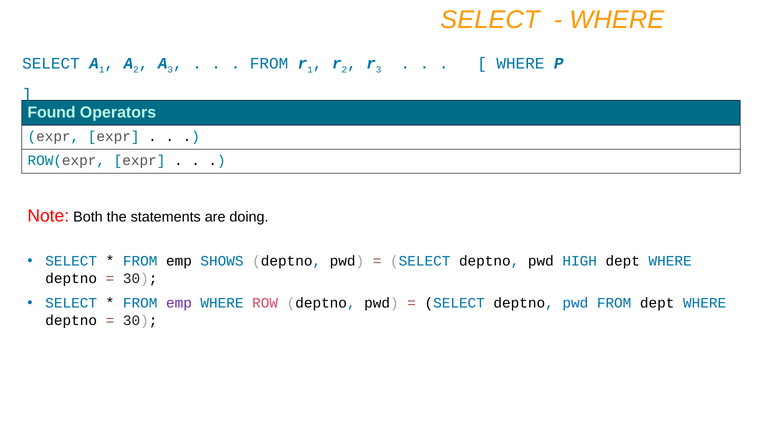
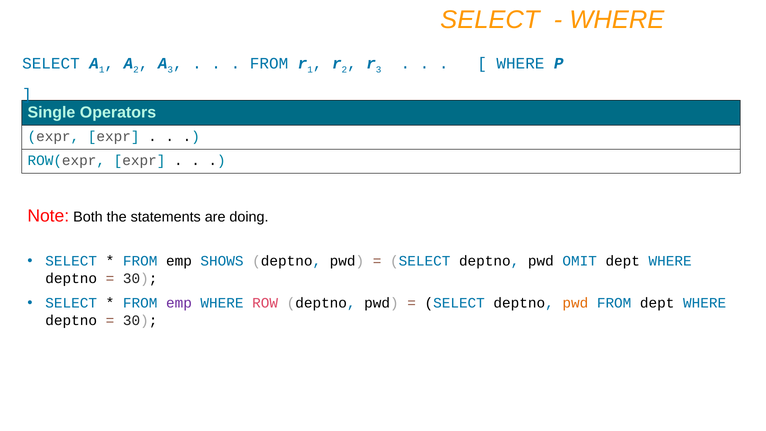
Found: Found -> Single (51, 112)
HIGH: HIGH -> OMIT (580, 261)
pwd colour: blue -> orange (575, 303)
